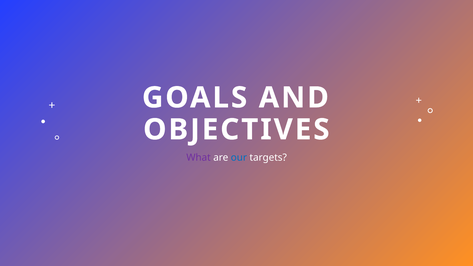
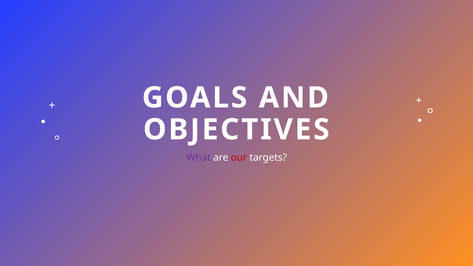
our colour: blue -> red (239, 158)
